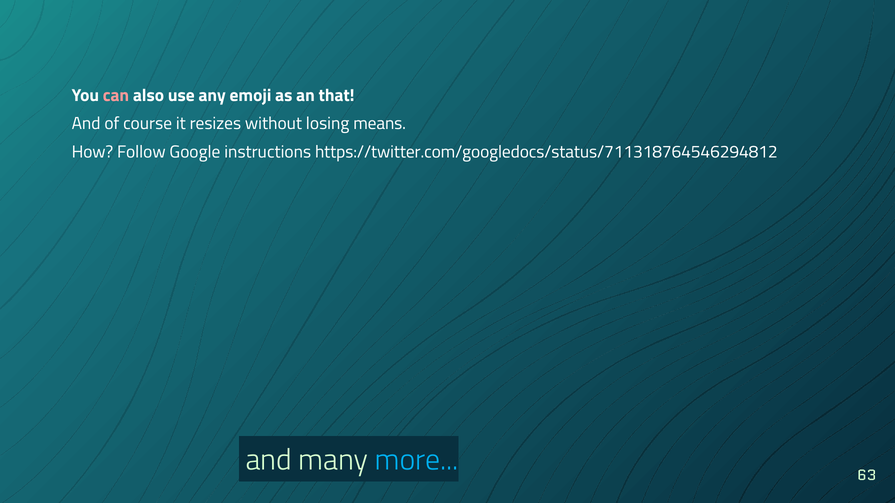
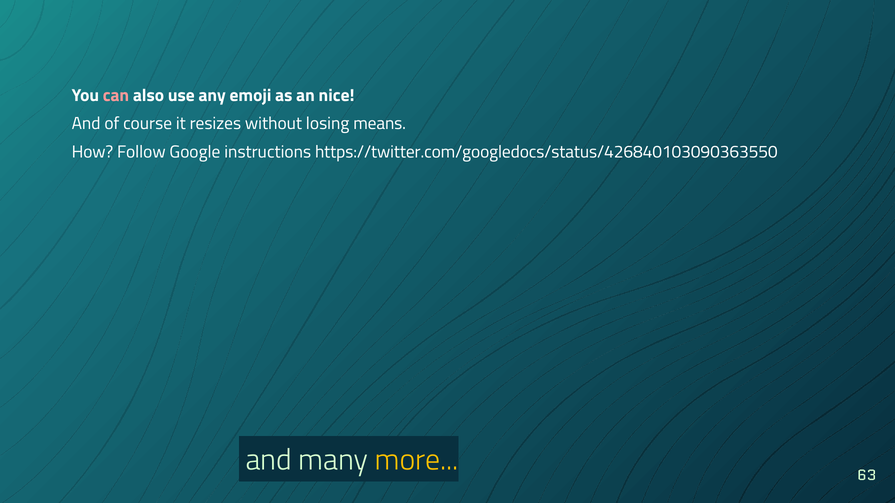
that: that -> nice (337, 95)
https://twitter.com/googledocs/status/711318764546294812: https://twitter.com/googledocs/status/711318764546294812 -> https://twitter.com/googledocs/status/426840103090363550 (546, 152)
more colour: light blue -> yellow (417, 461)
